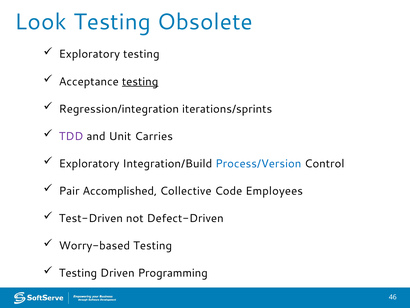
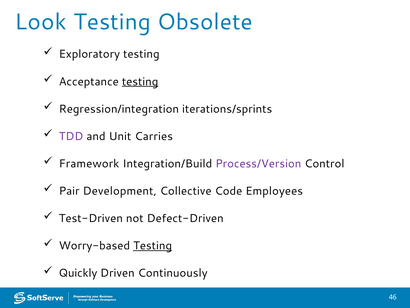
Exploratory: Exploratory -> Framework (89, 163)
Process/Version colour: blue -> purple (258, 163)
Accomplished: Accomplished -> Development (120, 191)
Testing underline: none -> present (153, 245)
Testing: Testing -> Quickly (78, 273)
Programming: Programming -> Continuously (173, 273)
